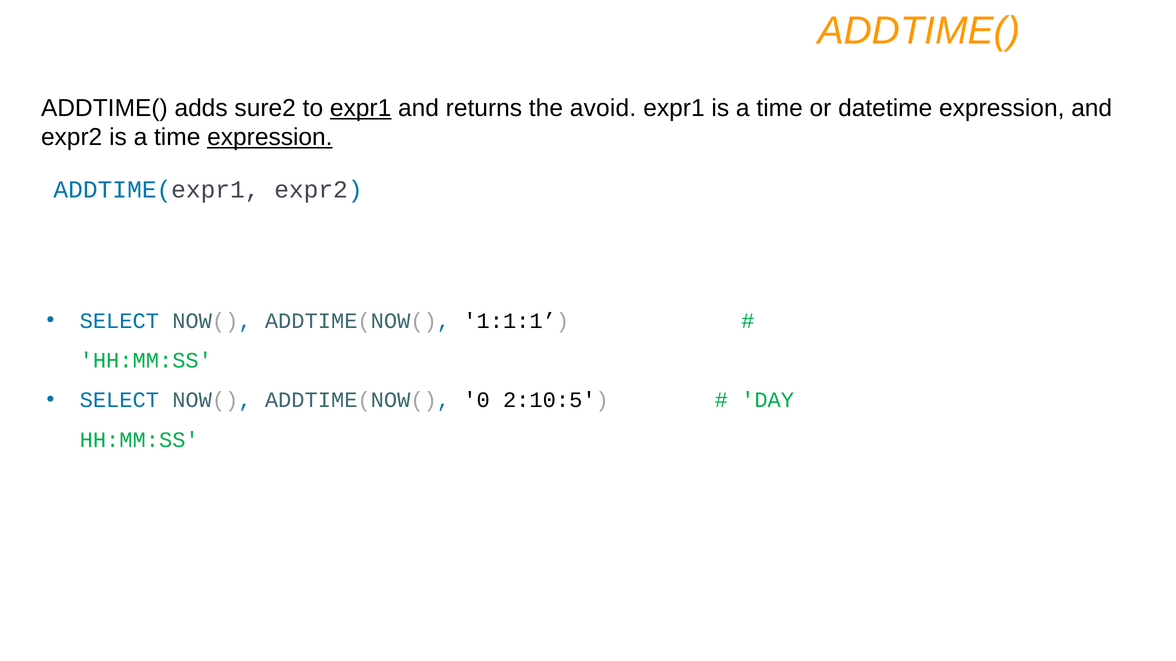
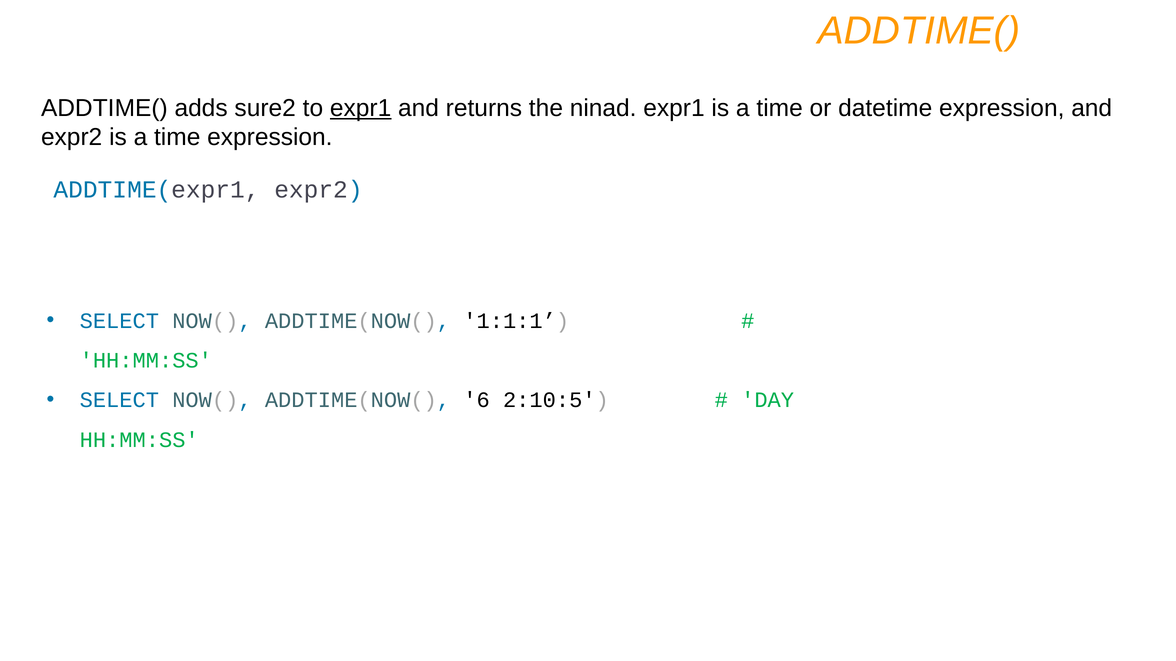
avoid: avoid -> ninad (603, 108)
expression underline: present -> none (270, 137)
0: 0 -> 6 (477, 400)
